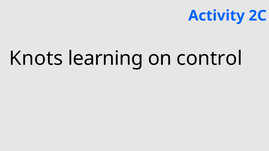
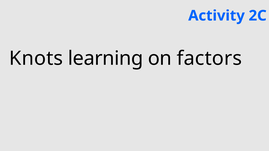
control: control -> factors (209, 59)
